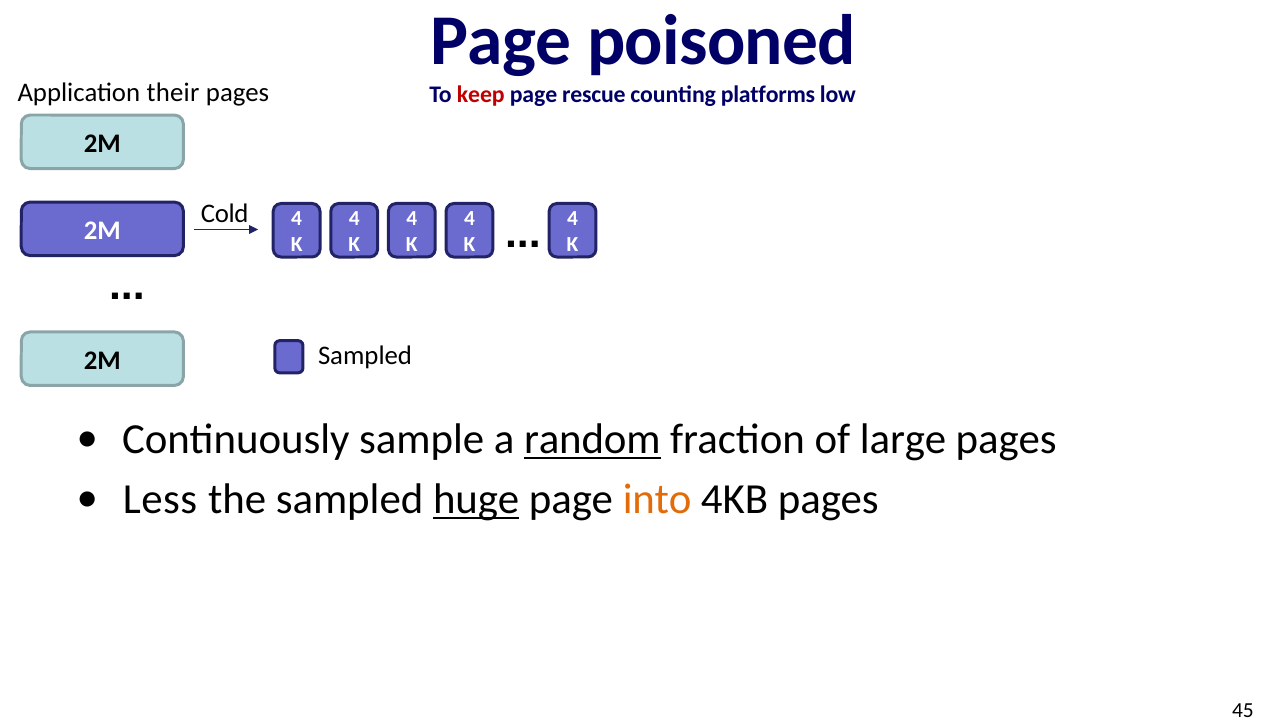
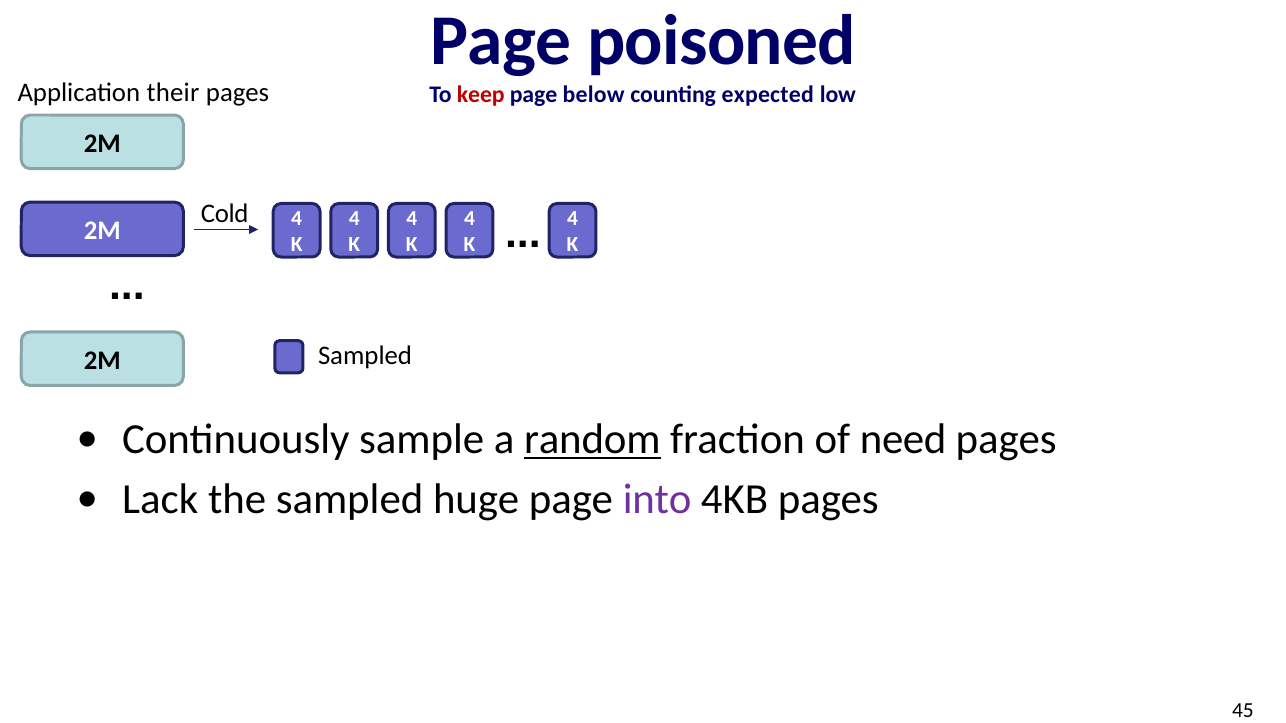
rescue: rescue -> below (594, 94)
platforms: platforms -> expected (768, 94)
large: large -> need (903, 440)
Less: Less -> Lack (160, 500)
huge underline: present -> none (476, 500)
into colour: orange -> purple (657, 500)
